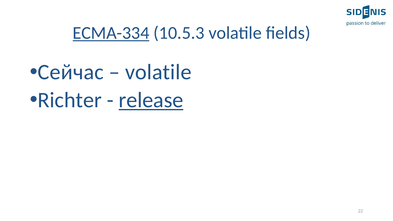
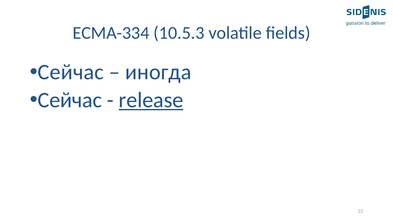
ECMA-334 underline: present -> none (111, 33)
volatile: volatile -> иногда (158, 72)
Richter: Richter -> Сейчас (70, 100)
